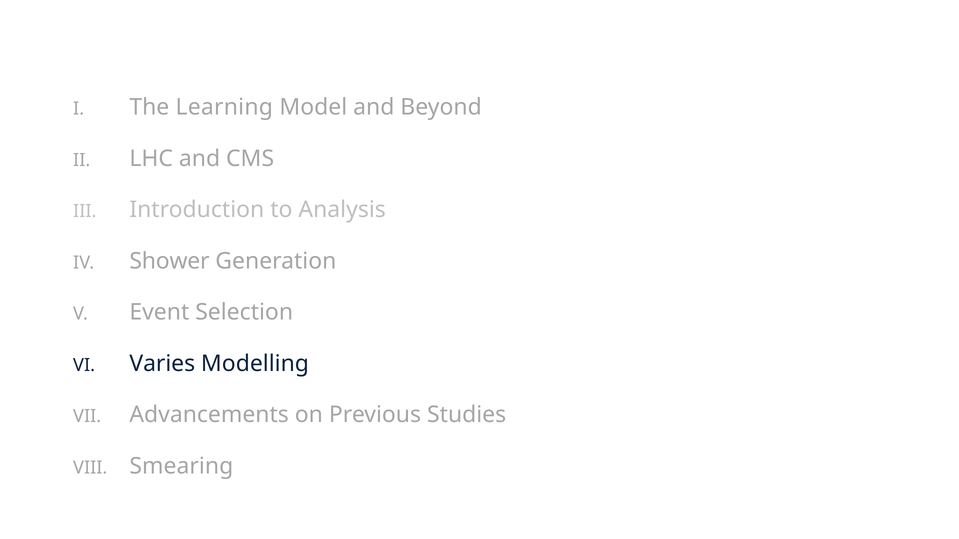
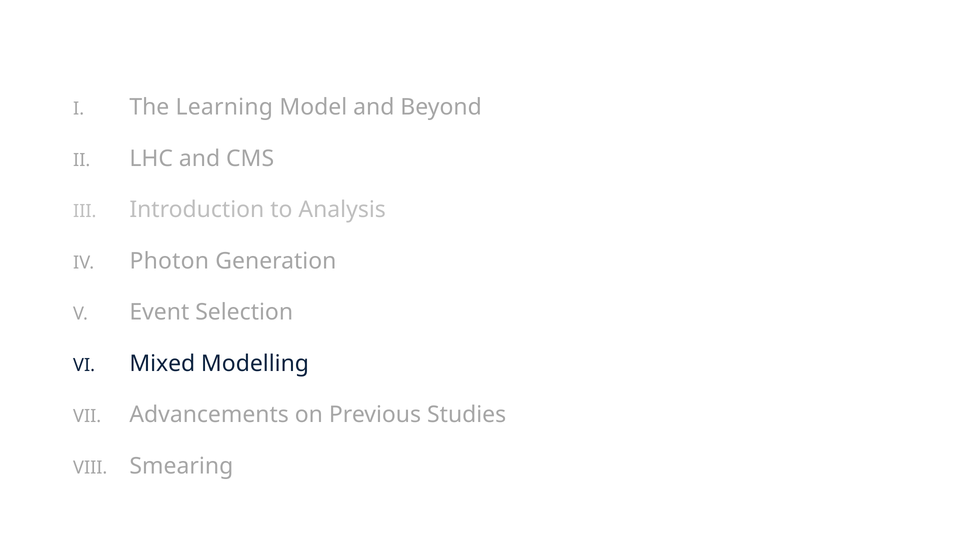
Shower: Shower -> Photon (169, 261)
Varies: Varies -> Mixed (162, 364)
